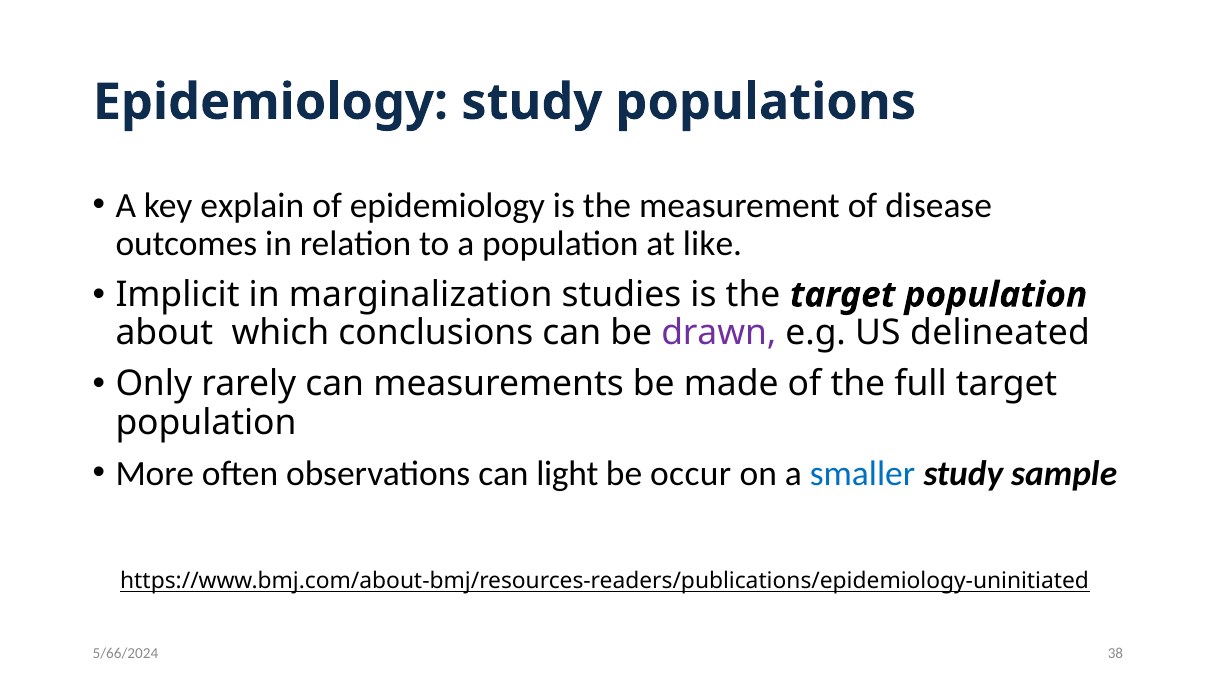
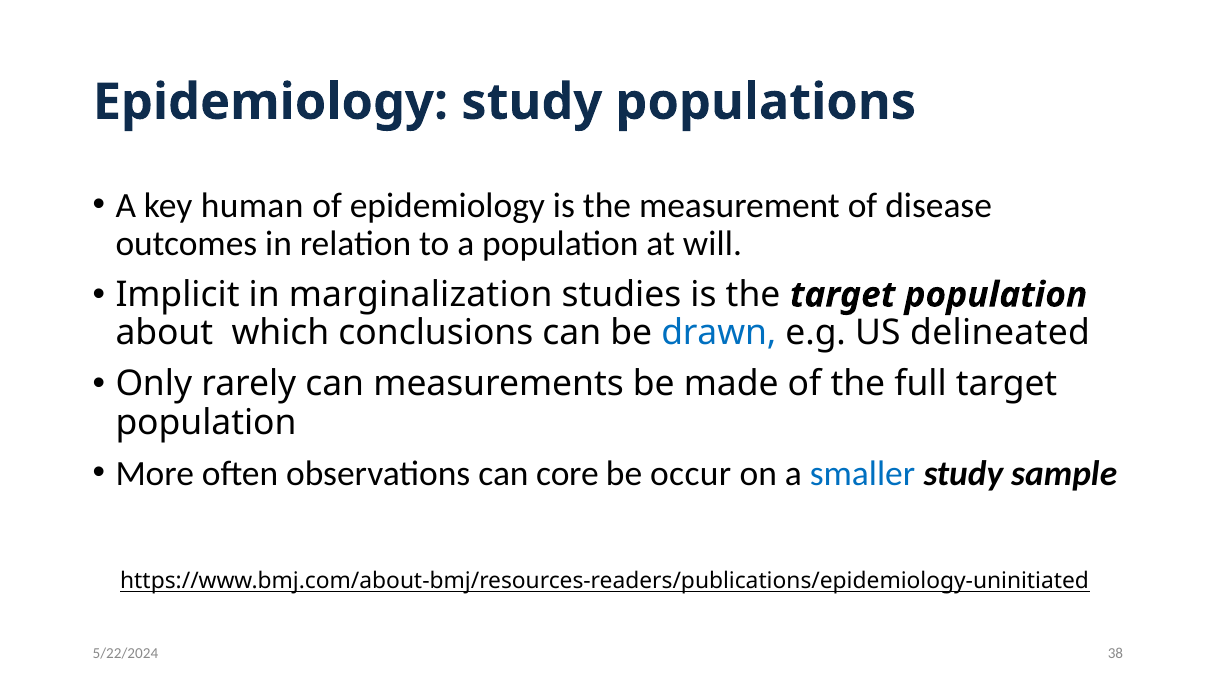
explain: explain -> human (252, 206)
like: like -> will (713, 244)
drawn colour: purple -> blue (719, 333)
light: light -> core (567, 473)
5/66/2024: 5/66/2024 -> 5/22/2024 (125, 653)
